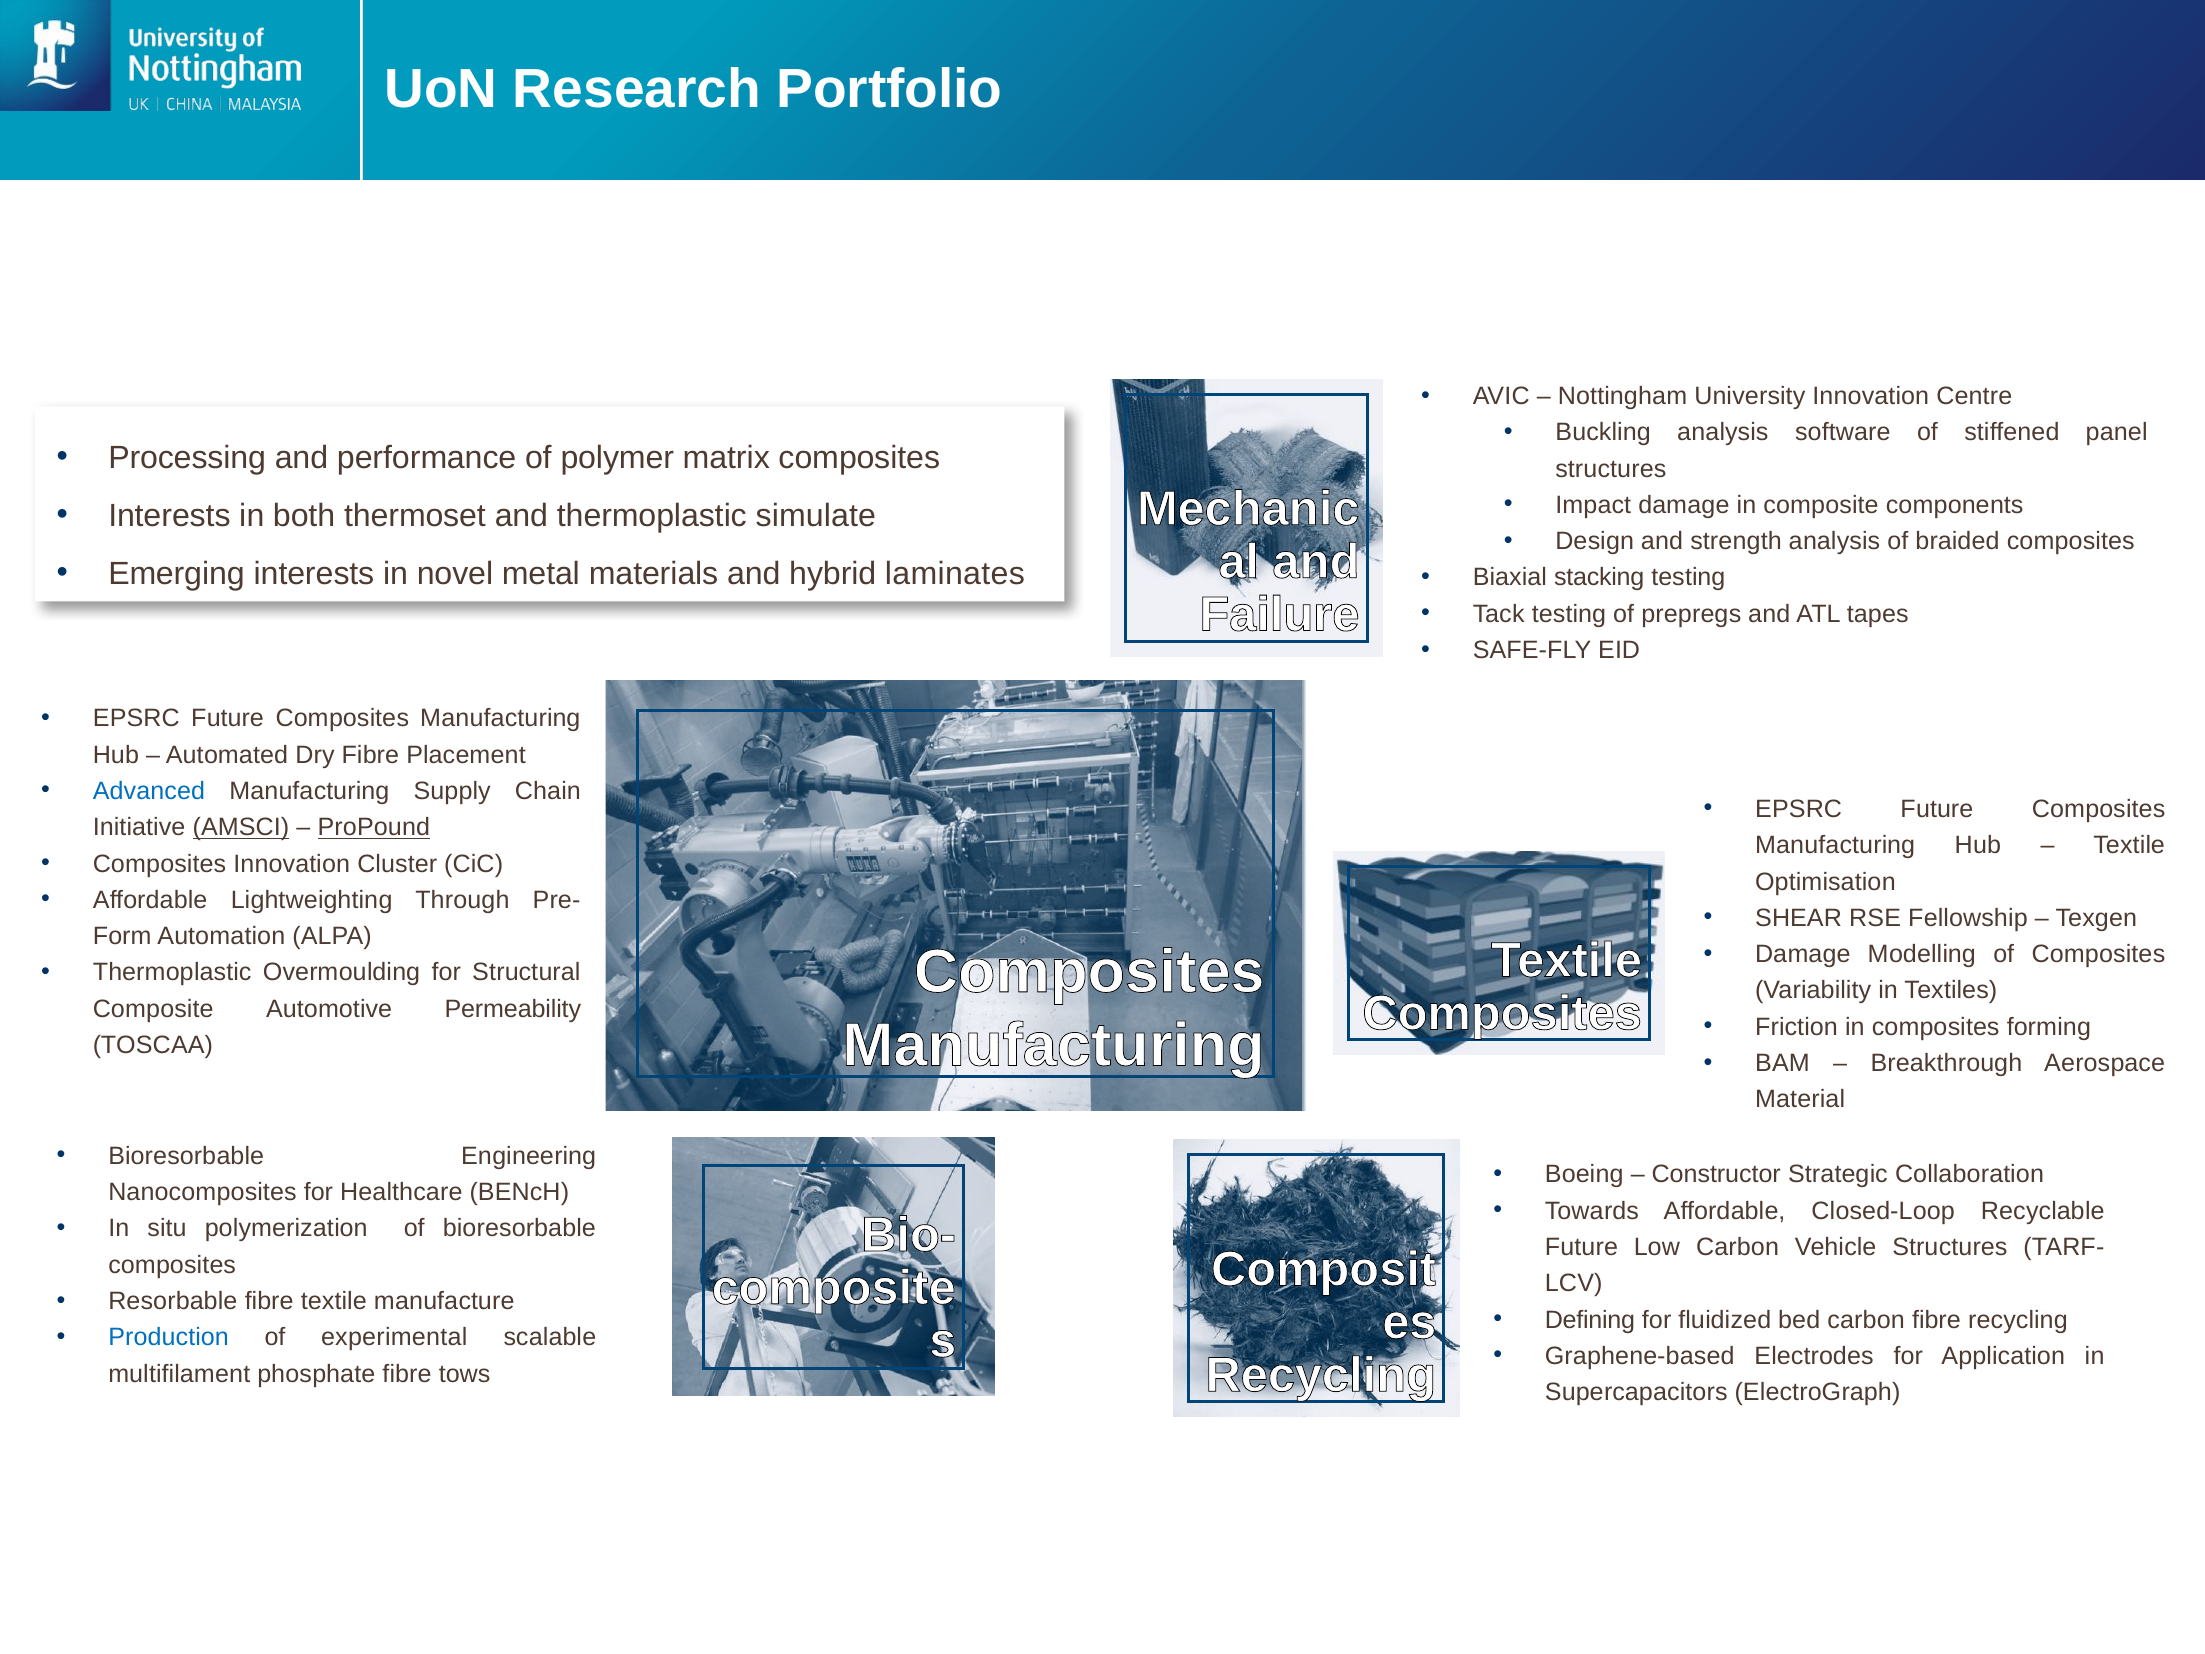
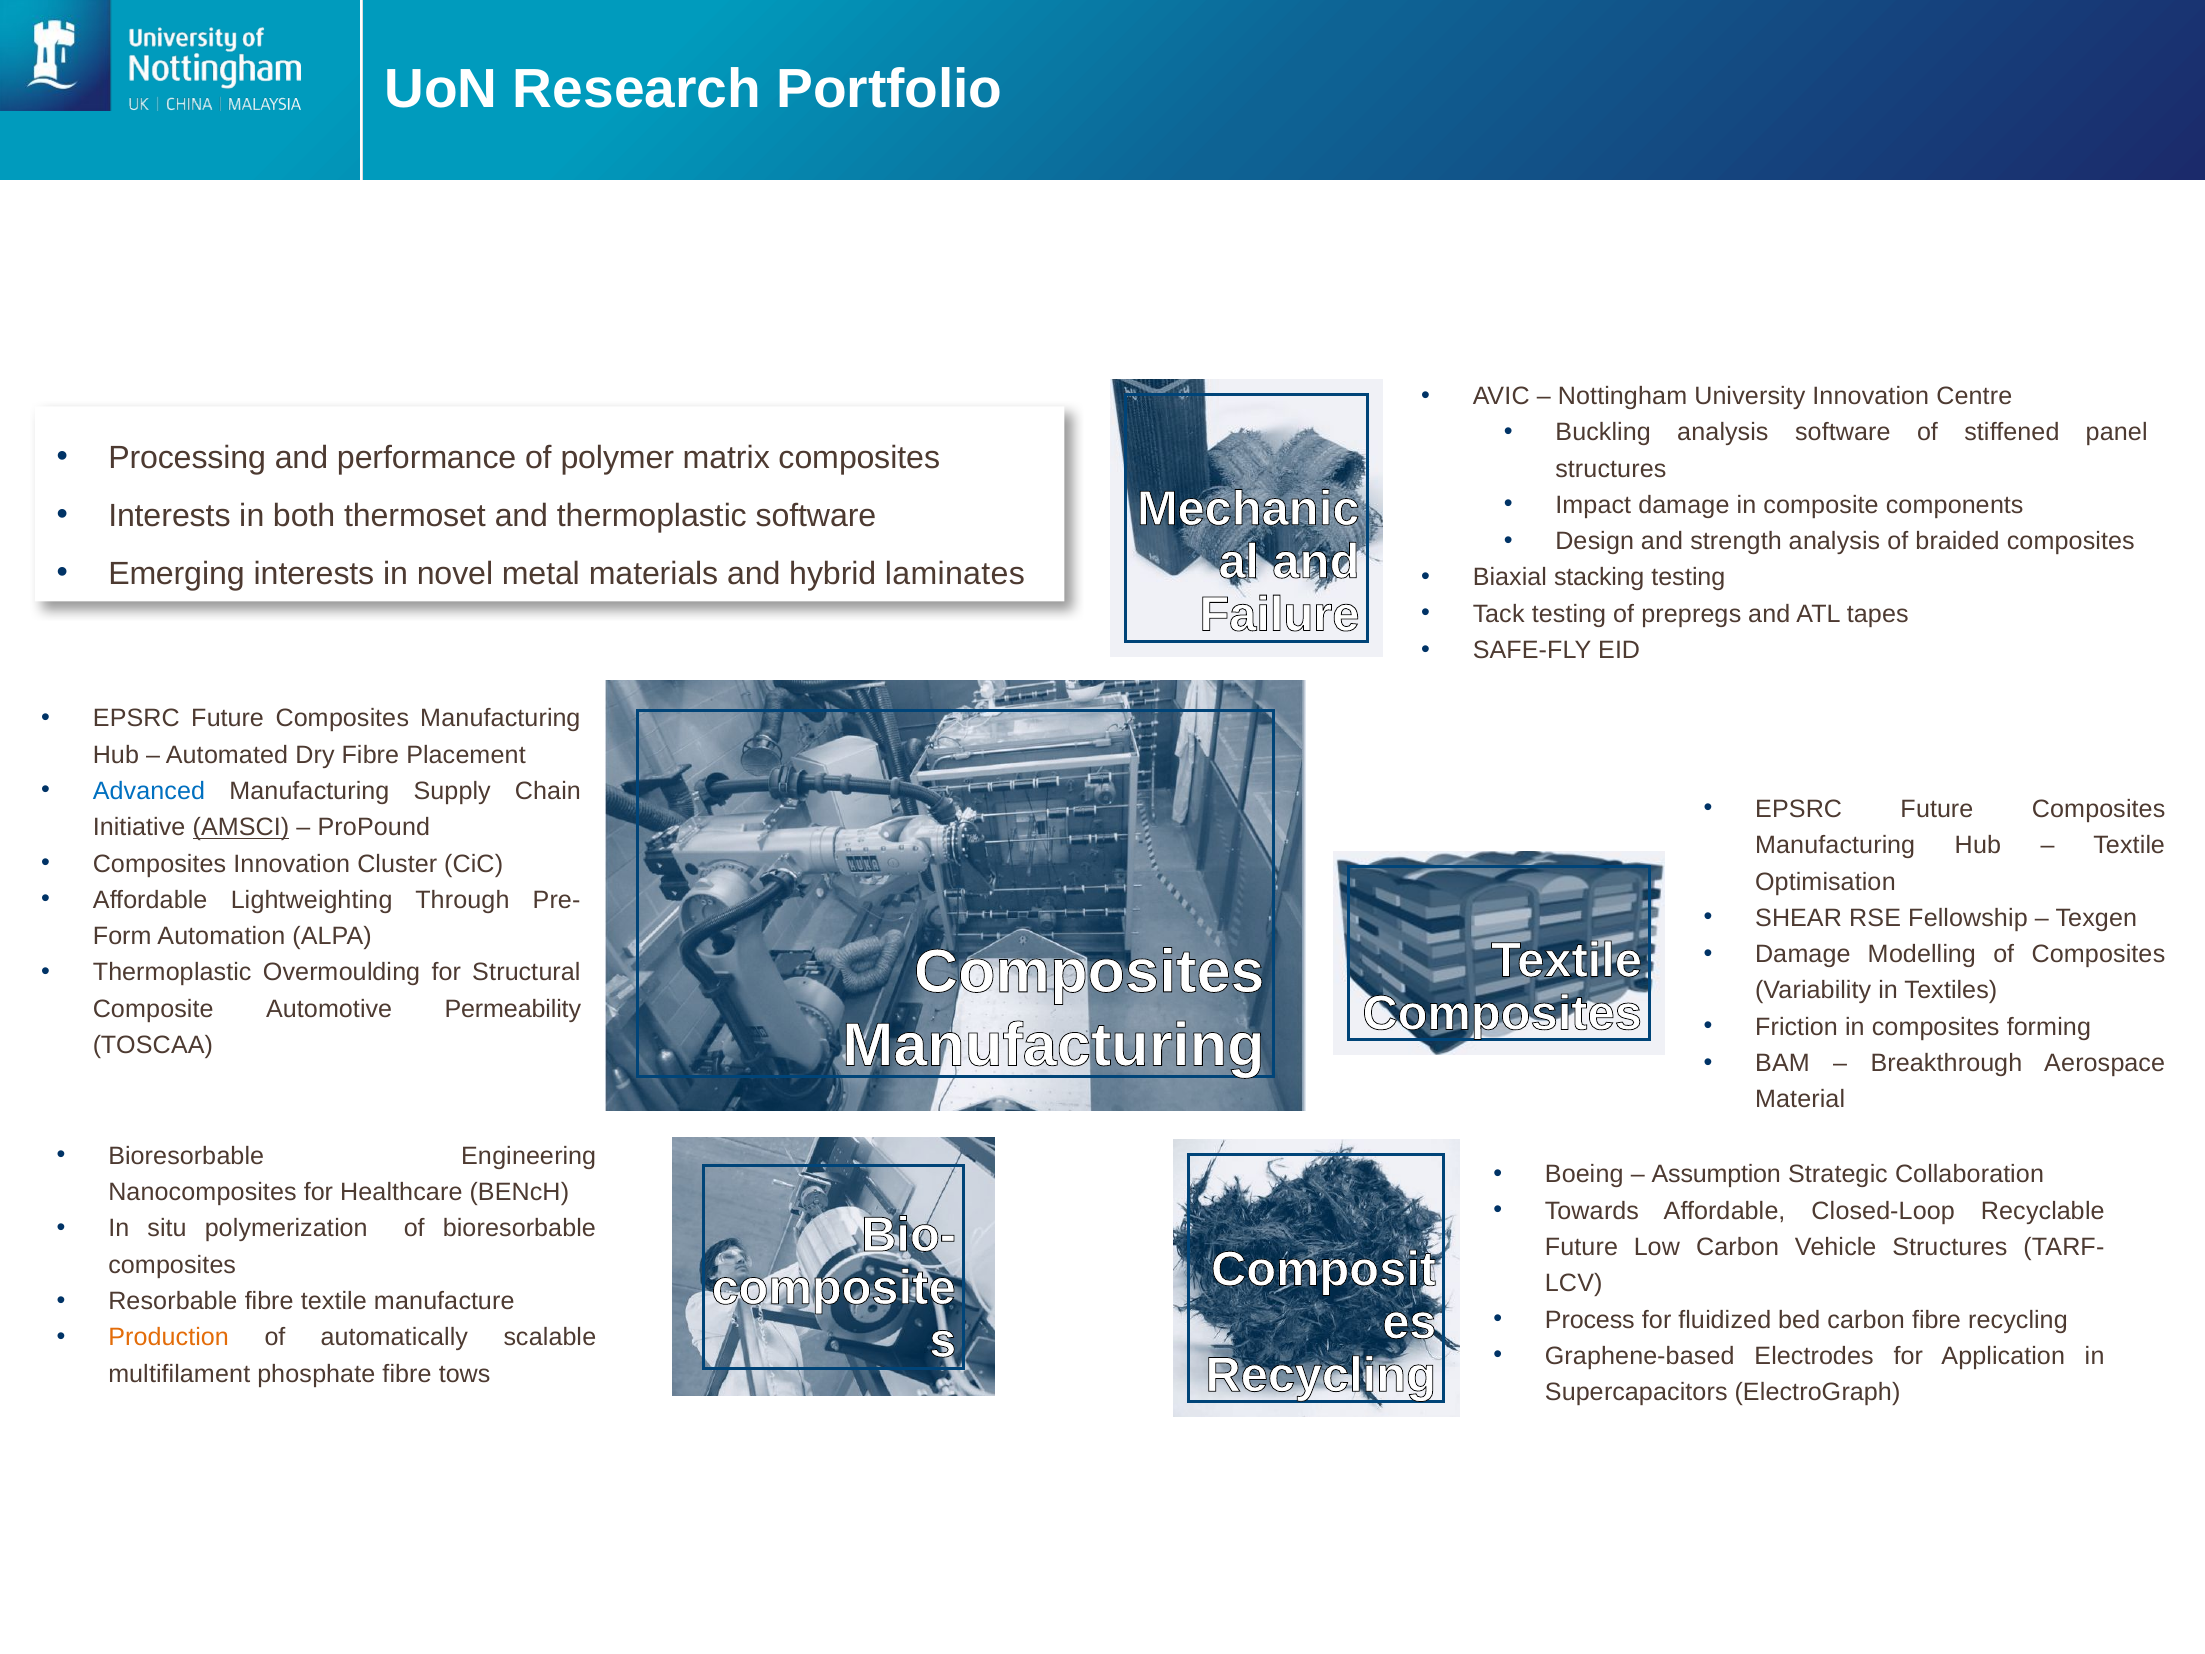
thermoplastic simulate: simulate -> software (816, 516)
ProPound underline: present -> none (374, 827)
Constructor: Constructor -> Assumption (1716, 1175)
Defining: Defining -> Process (1590, 1320)
Production colour: blue -> orange (169, 1337)
experimental: experimental -> automatically (394, 1337)
